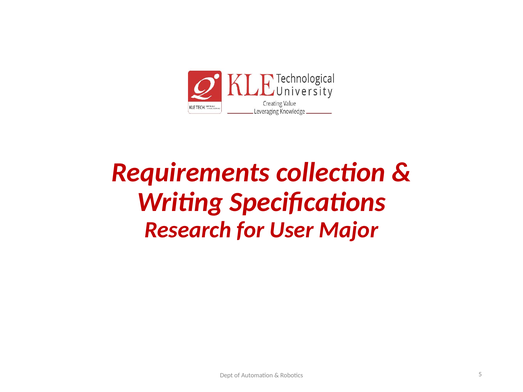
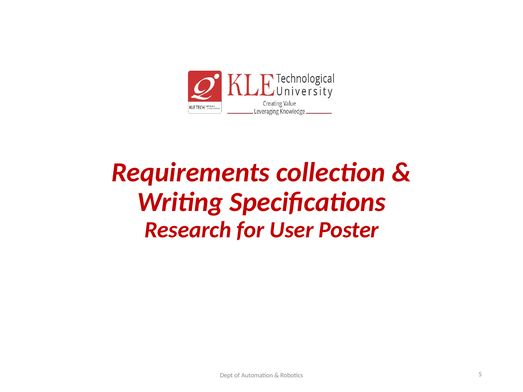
Major: Major -> Poster (349, 230)
